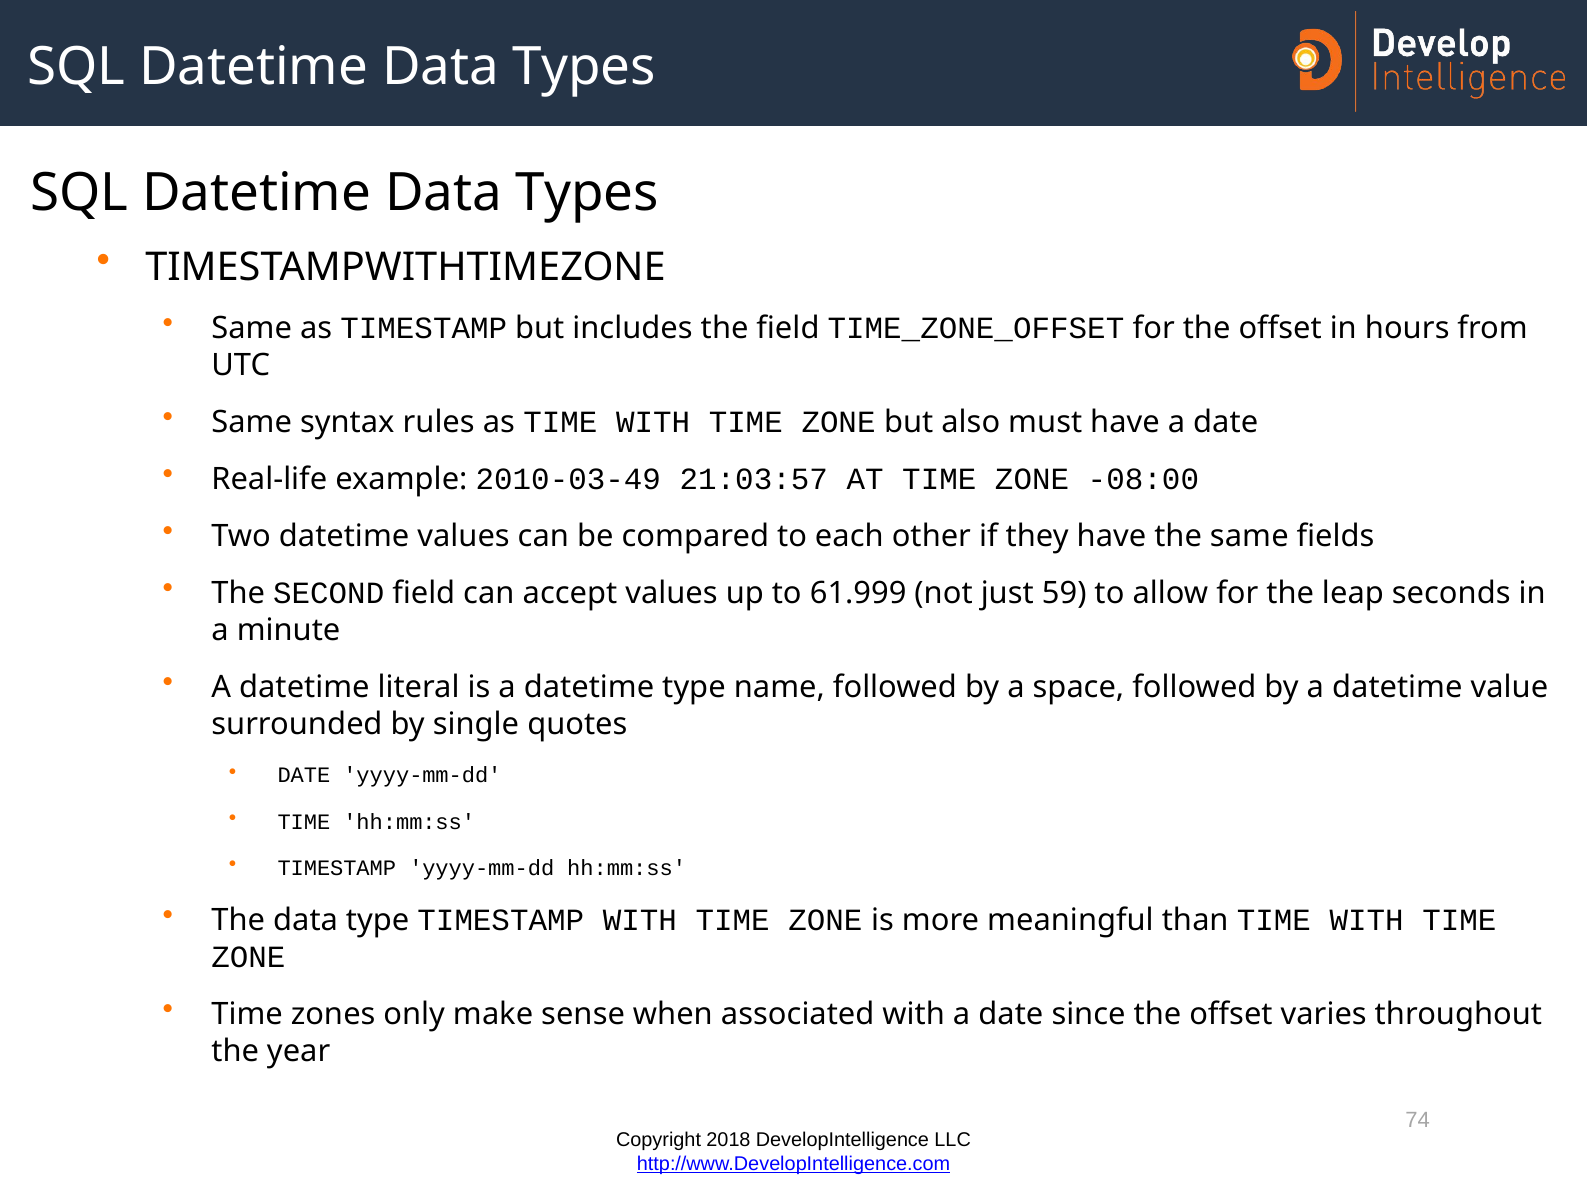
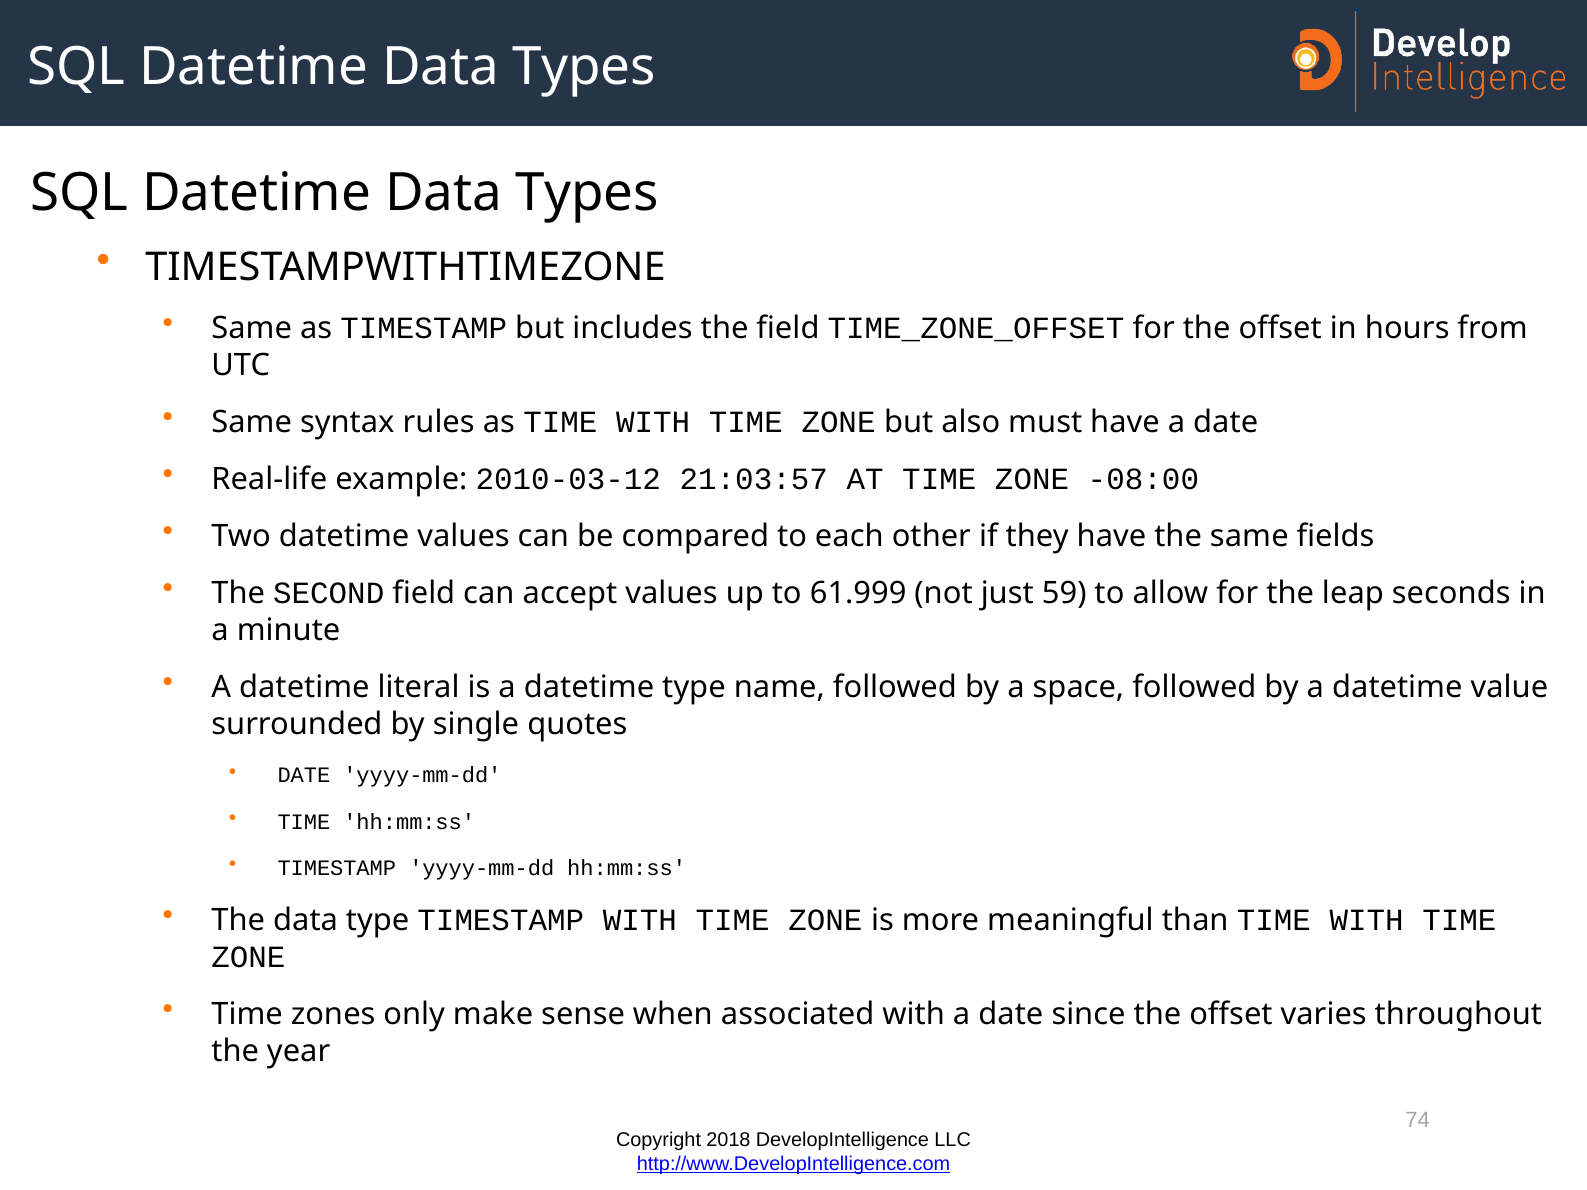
2010-03-49: 2010-03-49 -> 2010-03-12 (568, 480)
